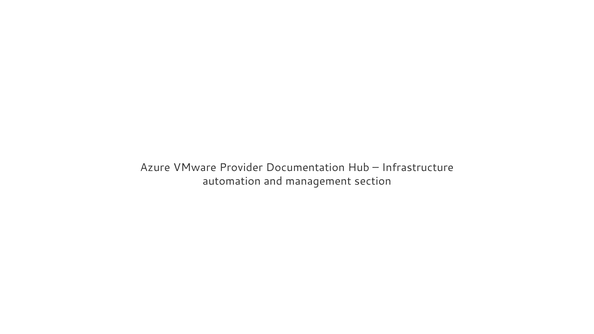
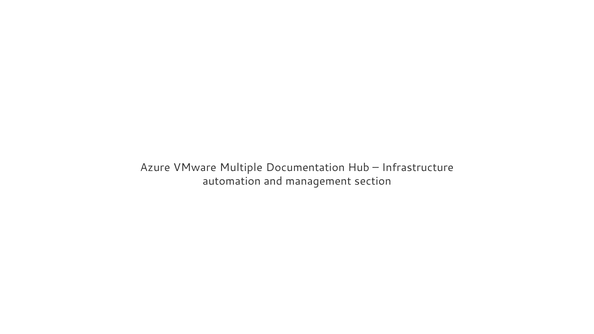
Provider: Provider -> Multiple (241, 168)
